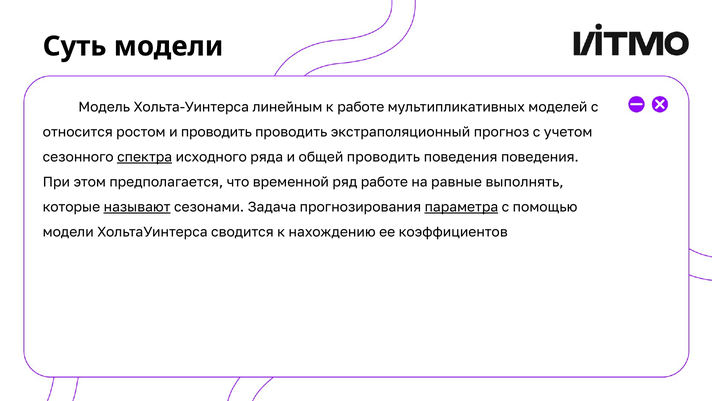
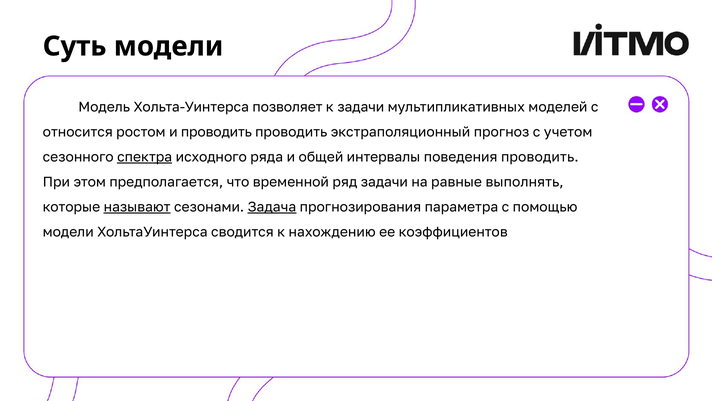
линейным: линейным -> позволяет (287, 107)
к работе: работе -> задачи (361, 107)
общей проводить: проводить -> интервалы (384, 157)
поведения поведения: поведения -> проводить (540, 157)
ряд работе: работе -> задачи (384, 182)
Задача underline: none -> present (272, 207)
параметра underline: present -> none (461, 207)
